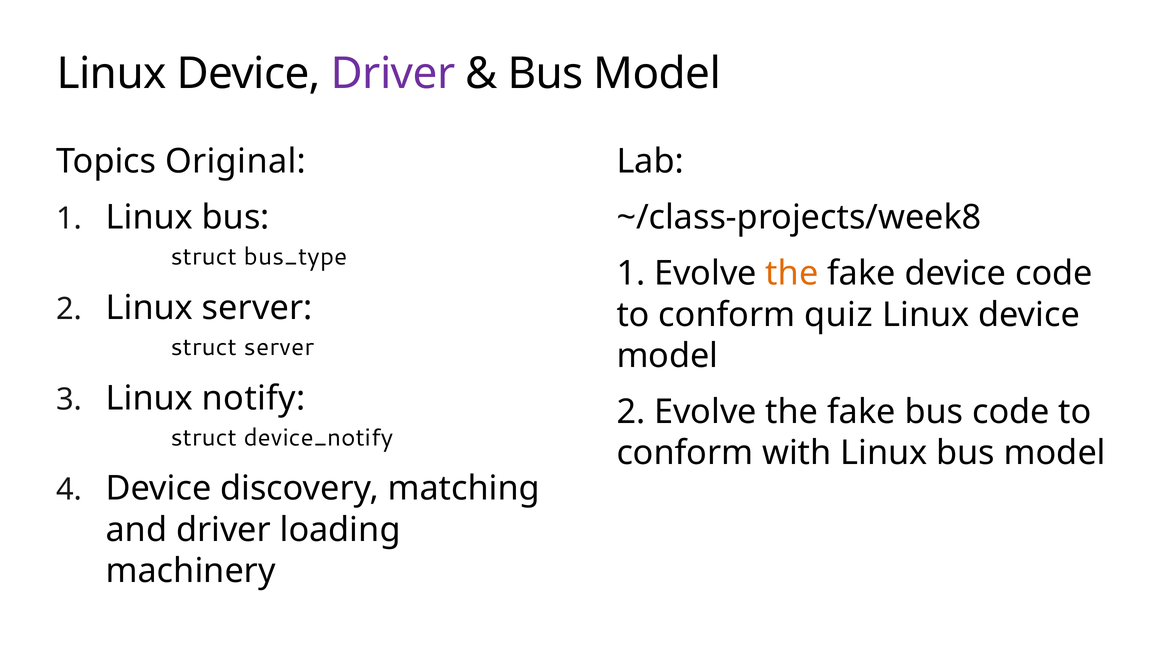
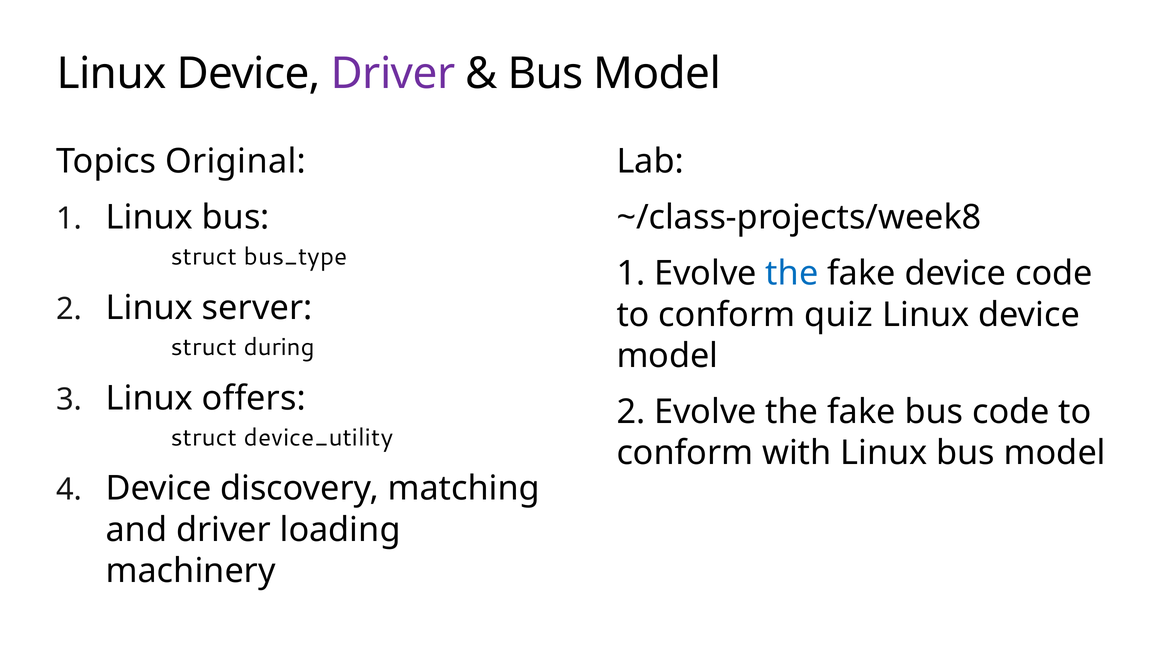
the colour: orange -> blue (792, 274)
struct server: server -> during (279, 347)
notify: notify -> offers (254, 398)
device_notify: device_notify -> device_utility (319, 438)
